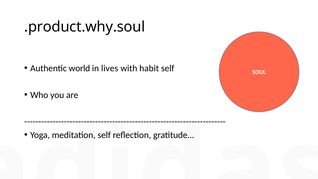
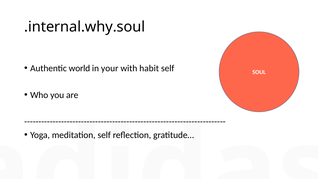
.product.why.soul: .product.why.soul -> .internal.why.soul (85, 27)
lives: lives -> your (110, 68)
